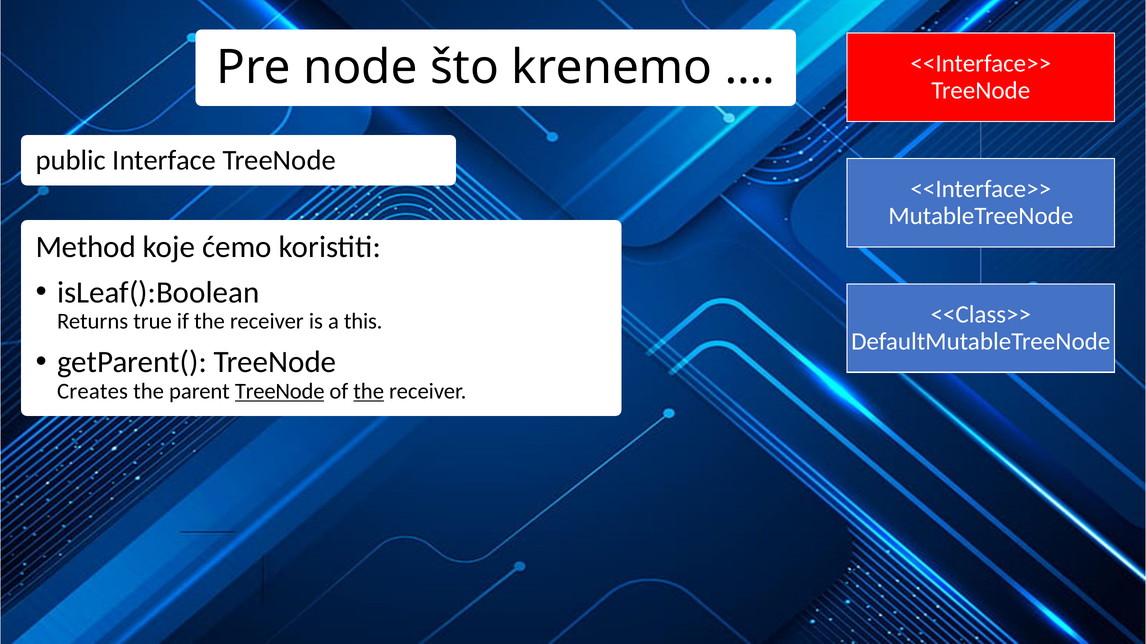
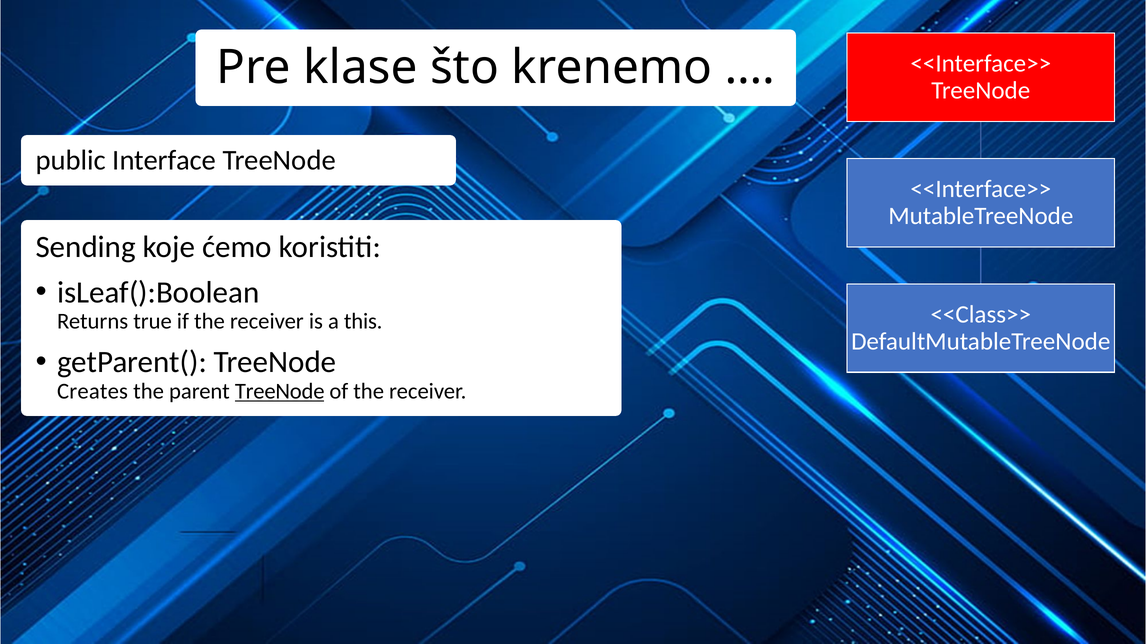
node: node -> klase (360, 68)
Method: Method -> Sending (86, 247)
the underline: present -> none (369, 392)
